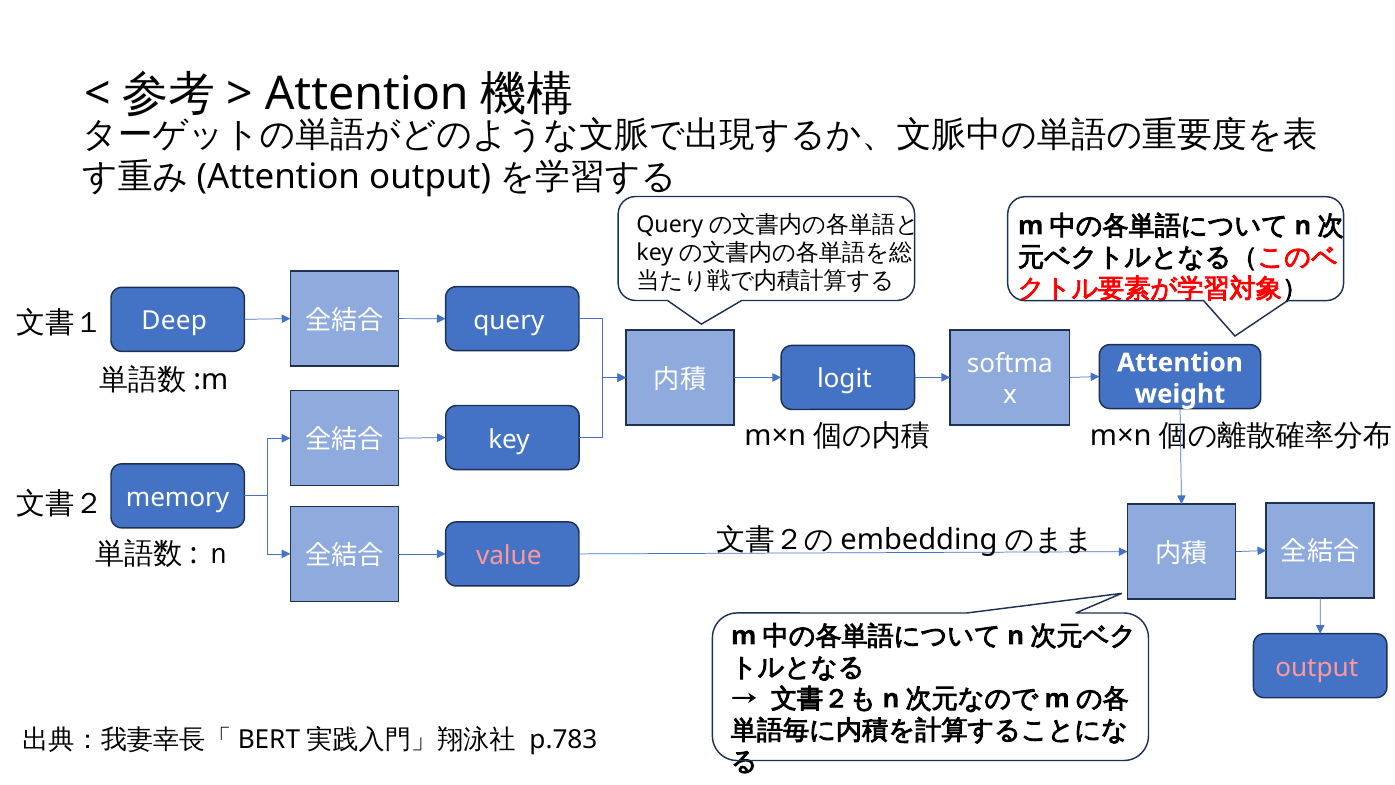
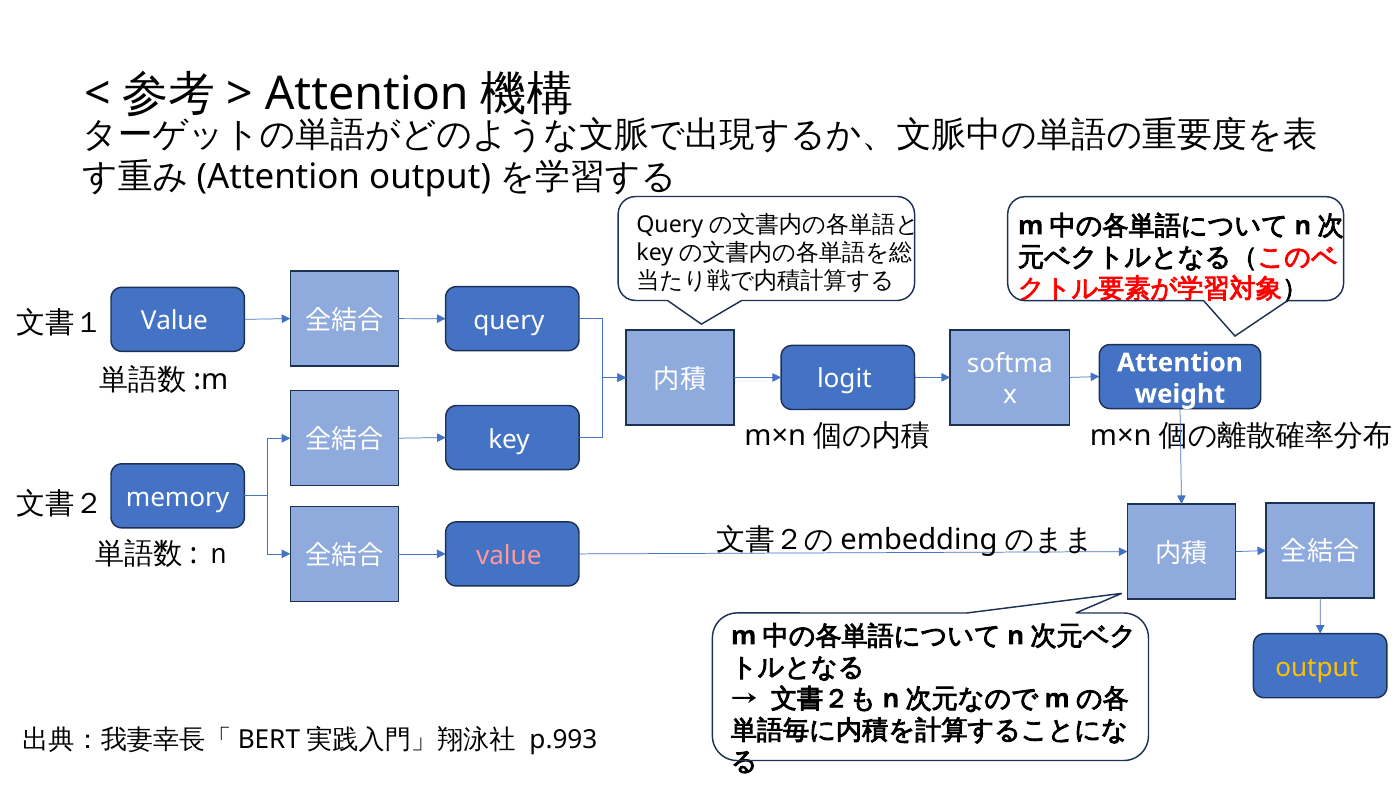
Deep: Deep -> Value (174, 321)
output colour: pink -> yellow (1317, 667)
p.783: p.783 -> p.993 (563, 740)
